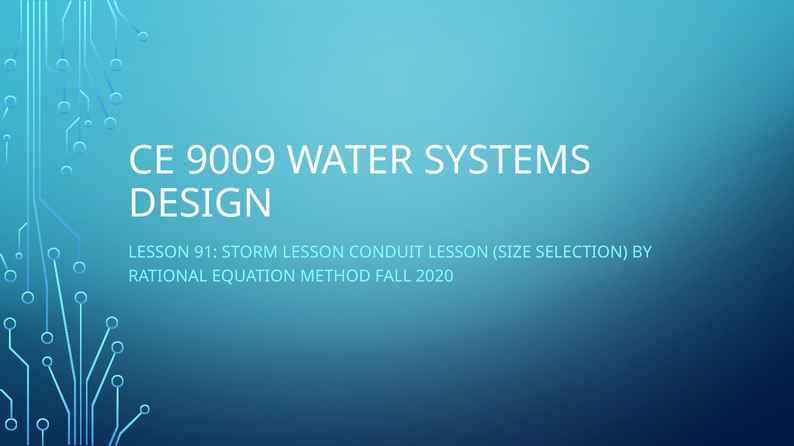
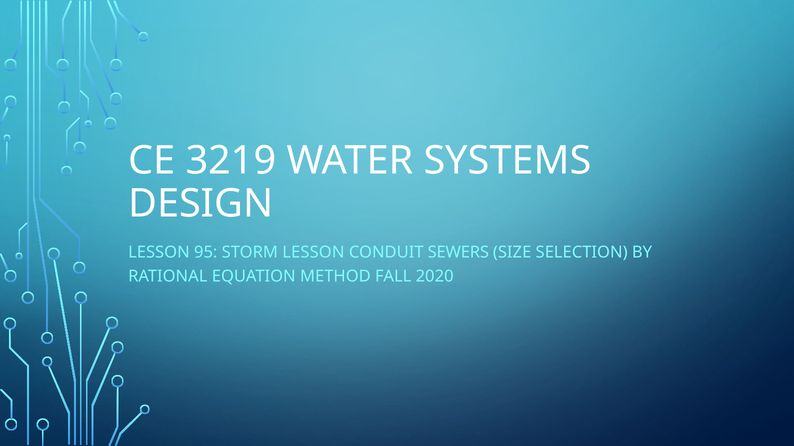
9009: 9009 -> 3219 (231, 161)
91: 91 -> 95 (206, 253)
CONDUIT LESSON: LESSON -> SEWERS (458, 253)
